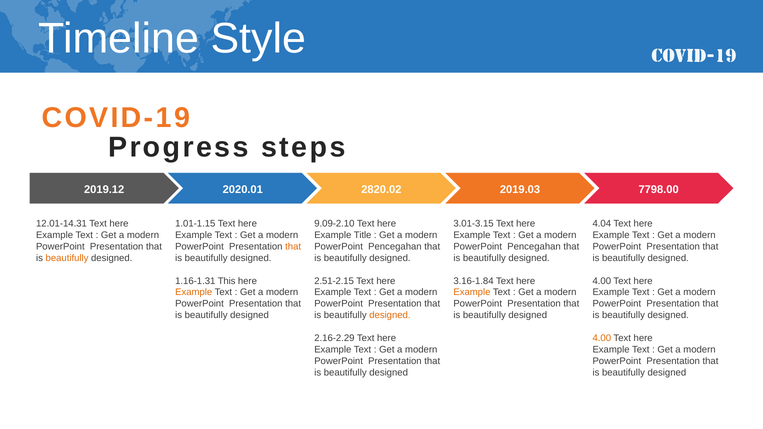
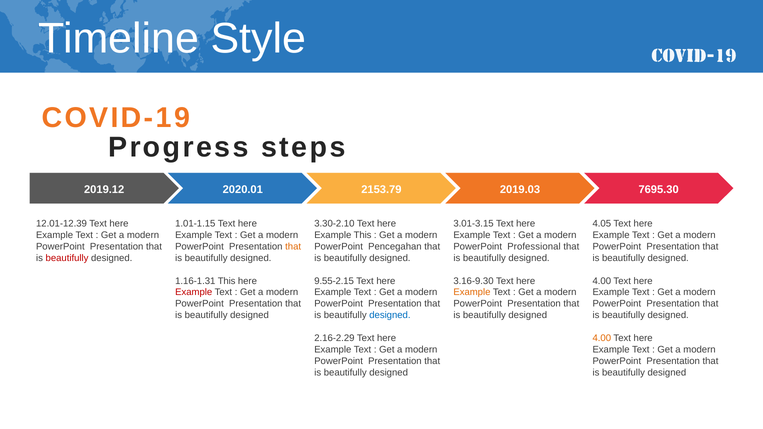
2820.02: 2820.02 -> 2153.79 (381, 190)
7798.00: 7798.00 -> 7695.30 (659, 190)
12.01-14.31: 12.01-14.31 -> 12.01-12.39 (61, 224)
9.09-2.10: 9.09-2.10 -> 3.30-2.10 (334, 224)
4.04: 4.04 -> 4.05 (602, 224)
Example Title: Title -> This (363, 235)
Pencegahan: Pencegahan -> Professional (534, 247)
beautifully colour: orange -> red (67, 258)
2.51-2.15: 2.51-2.15 -> 9.55-2.15 (334, 281)
3.16-1.84: 3.16-1.84 -> 3.16-9.30 (473, 281)
Example colour: orange -> red (194, 292)
designed colour: orange -> blue (390, 315)
